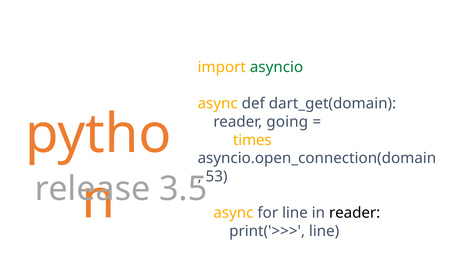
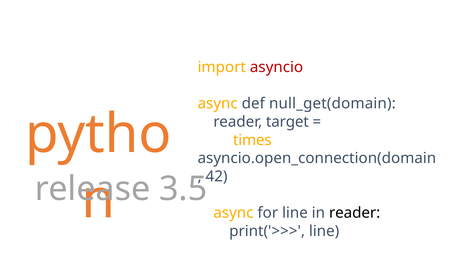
asyncio colour: green -> red (277, 67)
dart_get(domain: dart_get(domain -> null_get(domain (332, 104)
going: going -> target (287, 122)
53: 53 -> 42 (217, 176)
